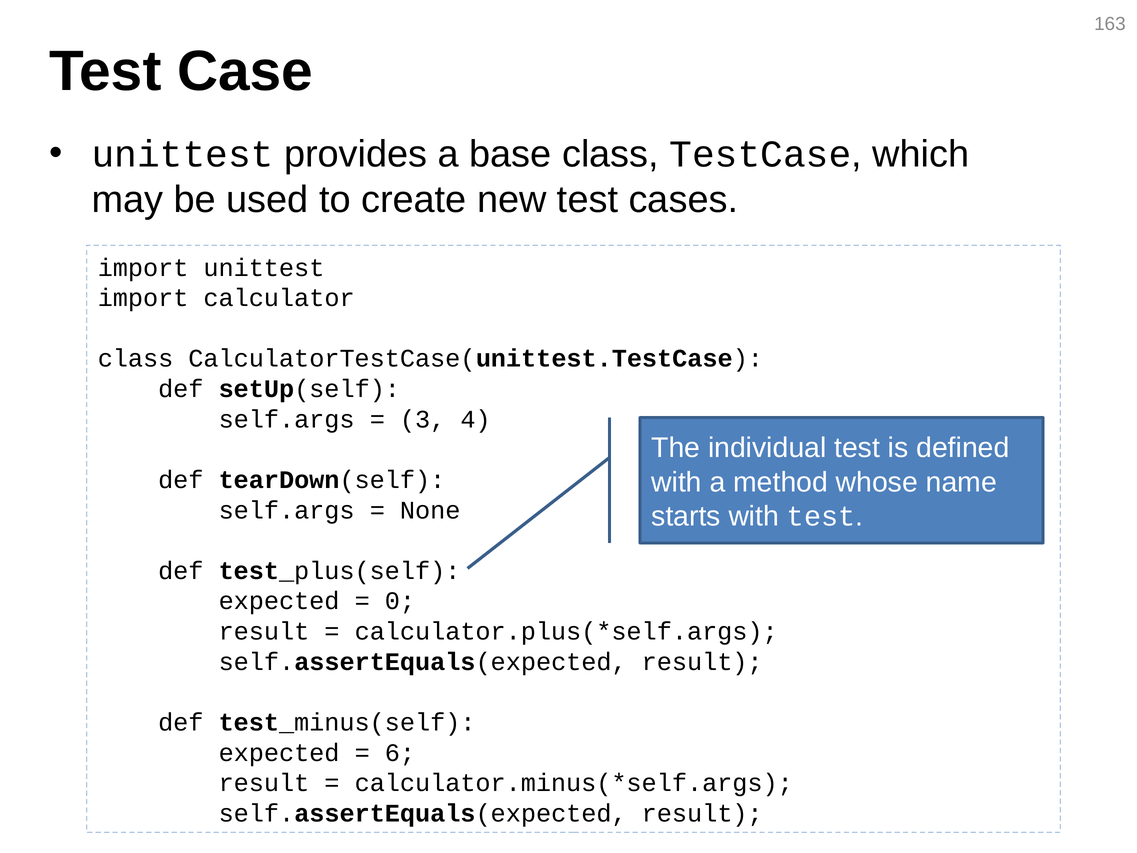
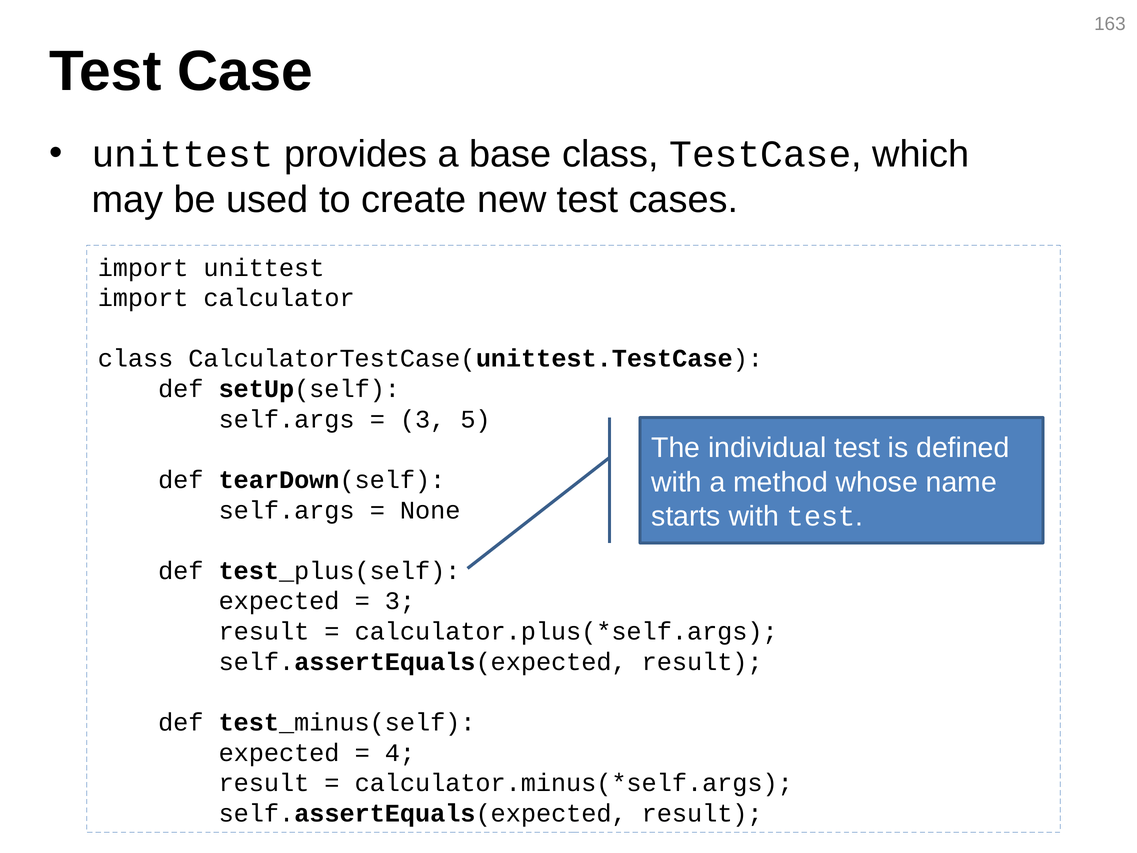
4: 4 -> 5 (476, 419)
0: 0 -> 3 (400, 601)
6: 6 -> 4 (400, 752)
